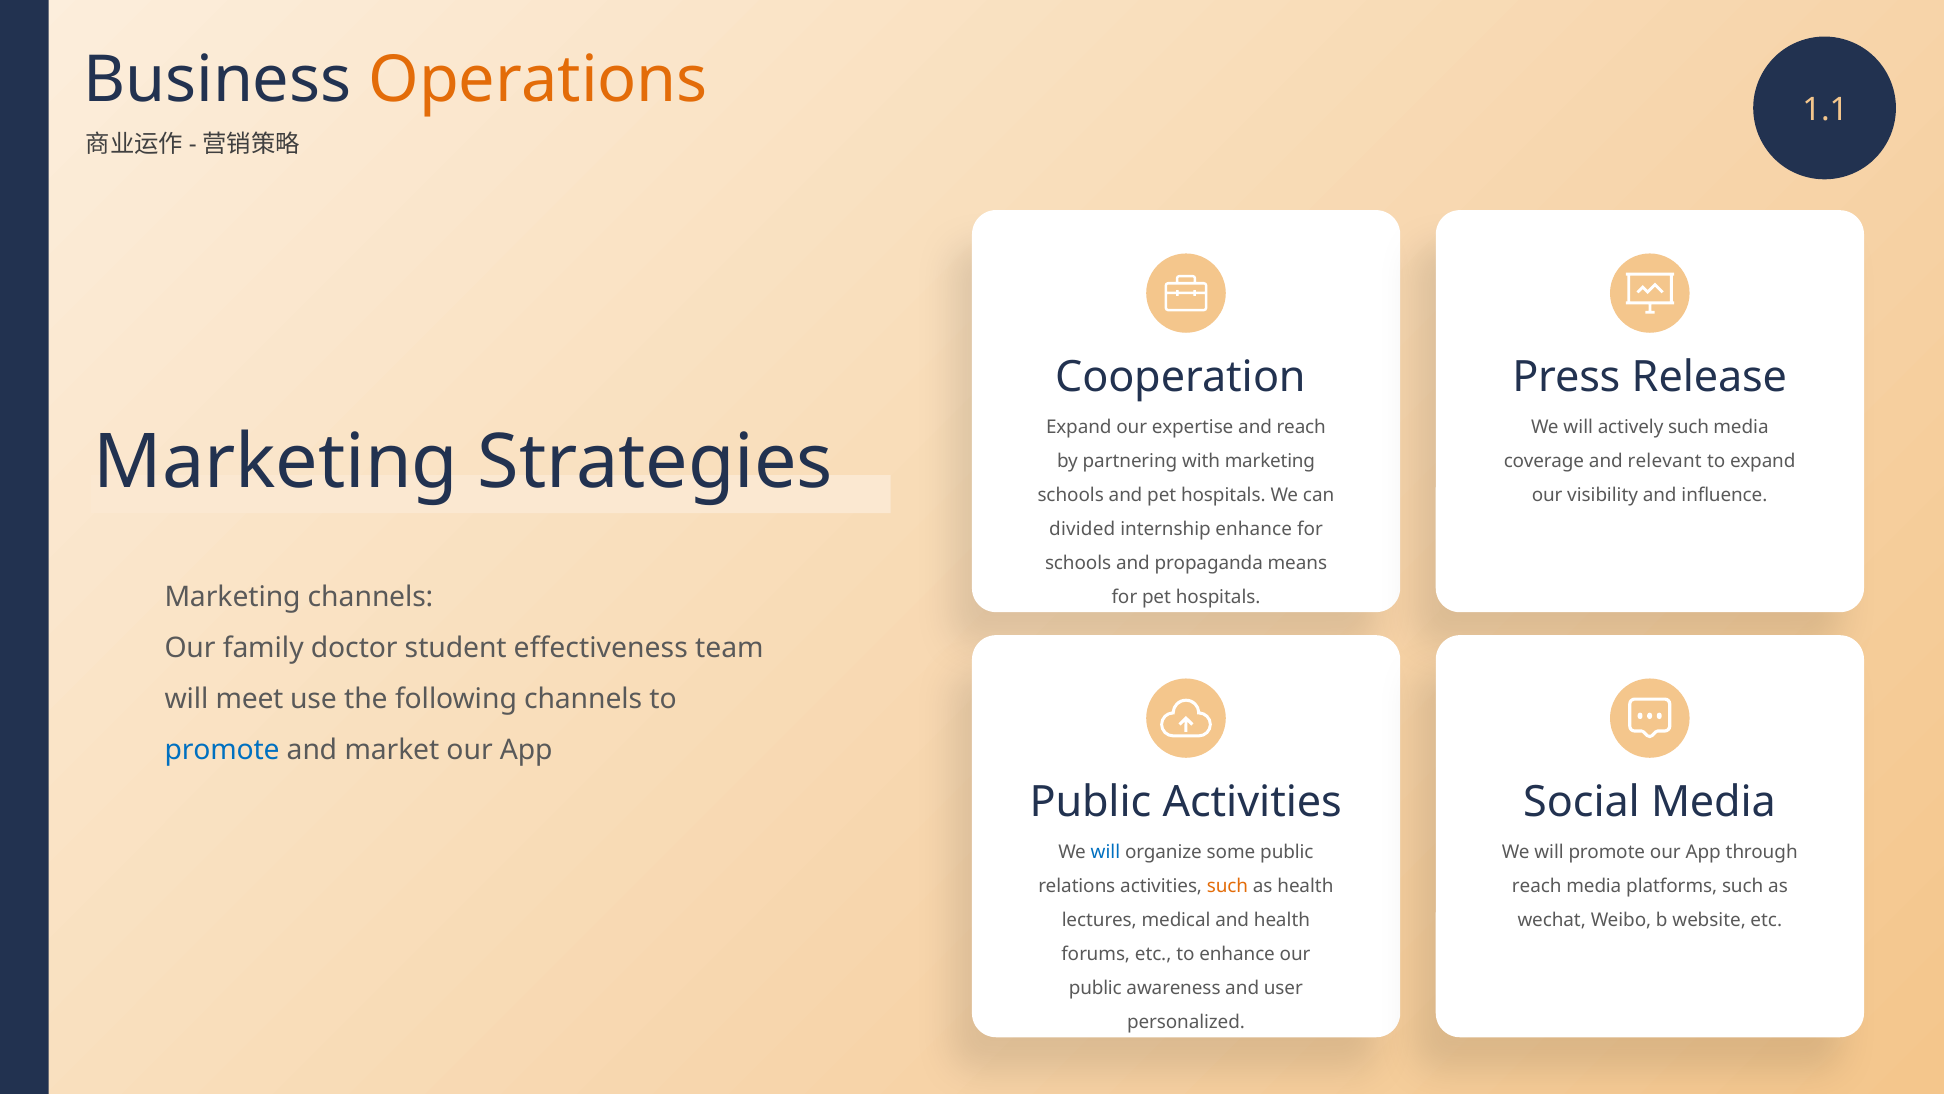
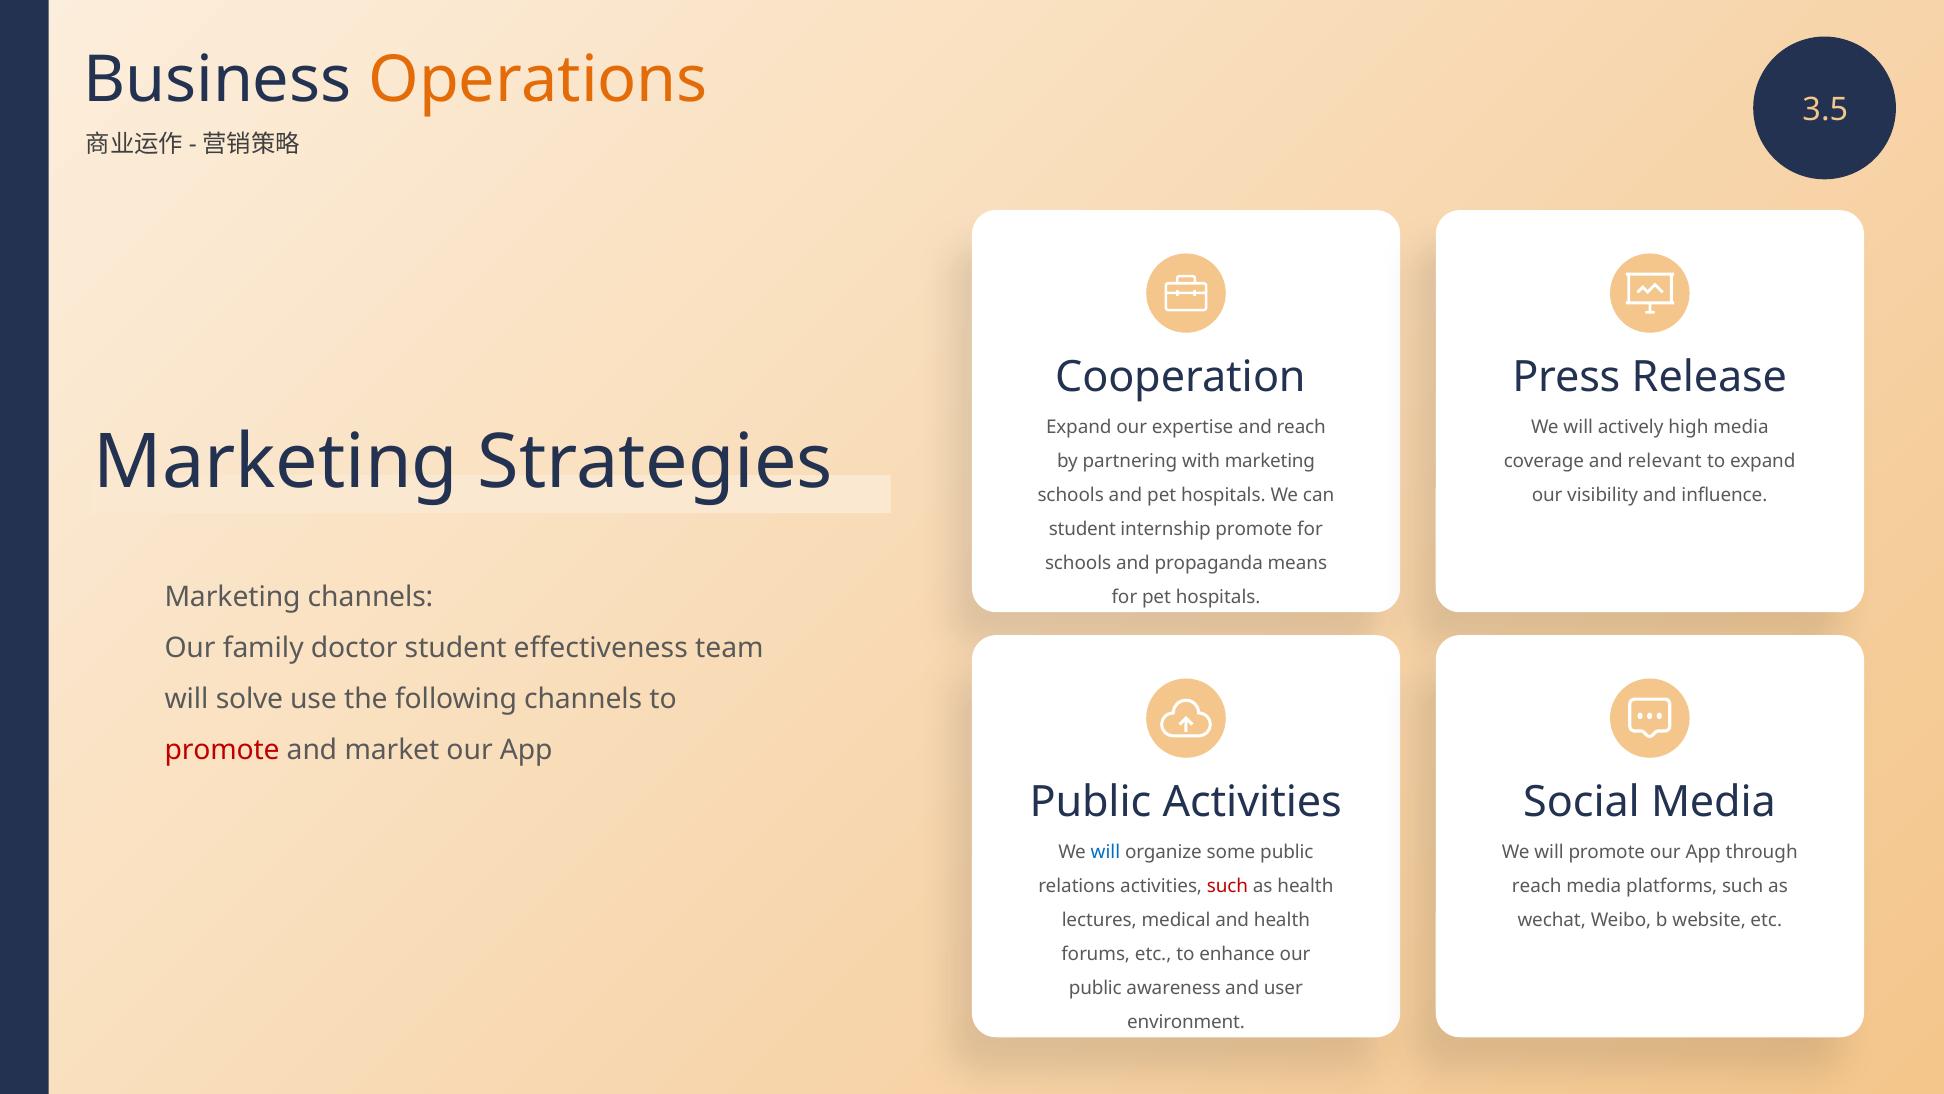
1.1: 1.1 -> 3.5 (1825, 110)
actively such: such -> high (1688, 427)
divided: divided -> student (1082, 529)
internship enhance: enhance -> promote (1254, 529)
meet: meet -> solve (250, 699)
promote colour: blue -> red (222, 750)
such colour: orange -> red (1227, 886)
personalized: personalized -> environment (1186, 1022)
